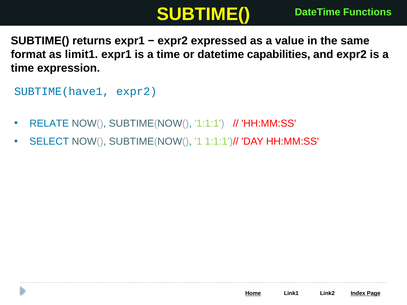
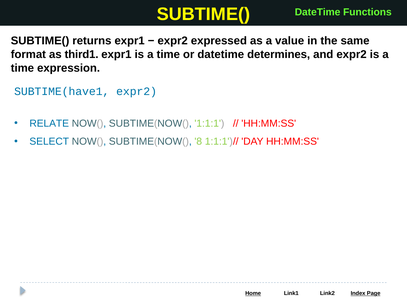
limit1: limit1 -> third1 (82, 54)
capabilities: capabilities -> determines (279, 54)
1: 1 -> 8 (198, 142)
